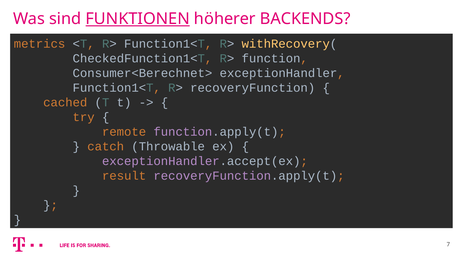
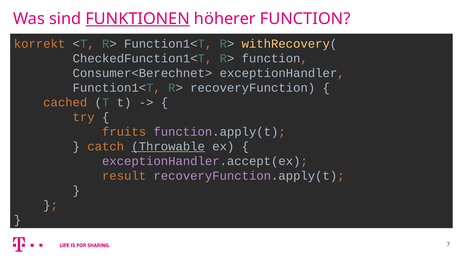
höherer BACKENDS: BACKENDS -> FUNCTION (305, 19)
metrics: metrics -> korrekt (40, 44)
remote: remote -> fruits (124, 132)
Throwable underline: none -> present (168, 147)
